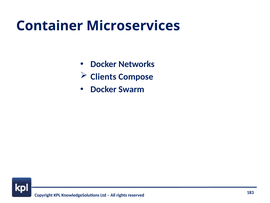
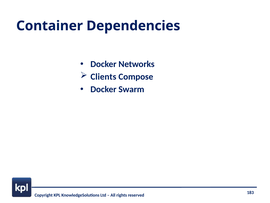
Microservices: Microservices -> Dependencies (133, 26)
